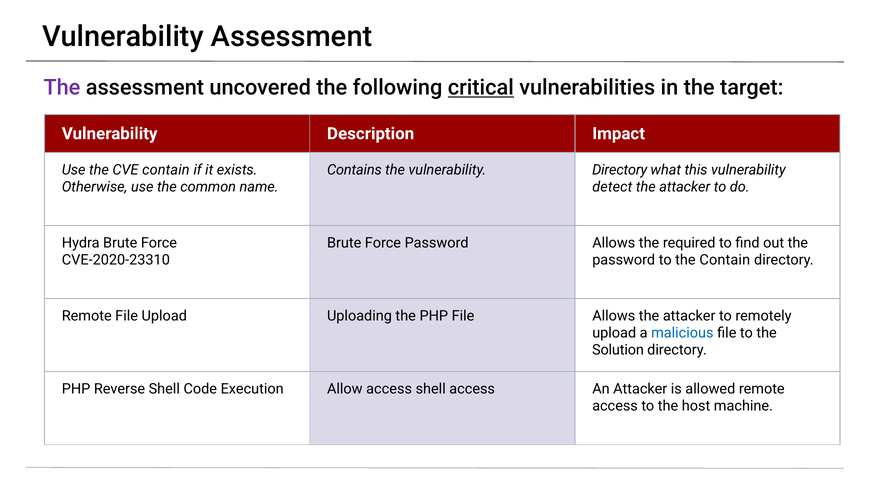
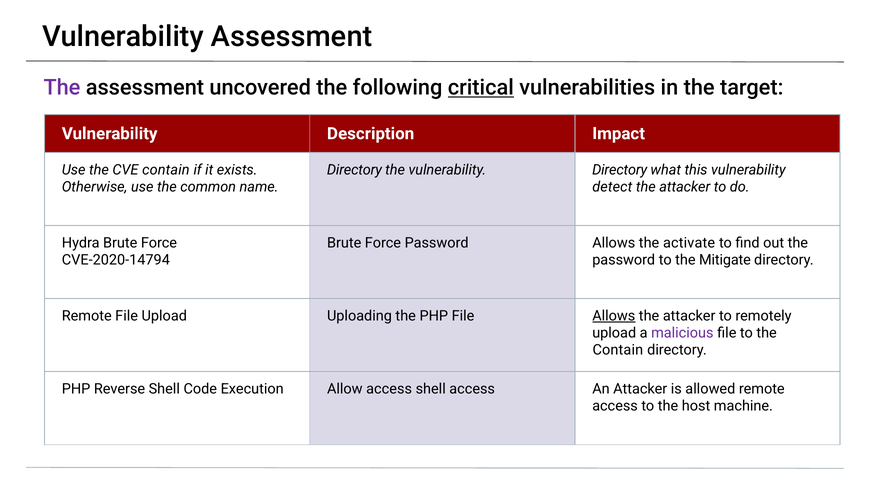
Contains: Contains -> Directory (354, 170)
required: required -> activate (689, 243)
CVE-2020-23310: CVE-2020-23310 -> CVE-2020-14794 (116, 260)
the Contain: Contain -> Mitigate (725, 260)
Allows underline: none -> present (614, 316)
malicious colour: blue -> purple (682, 333)
Solution: Solution -> Contain (618, 350)
